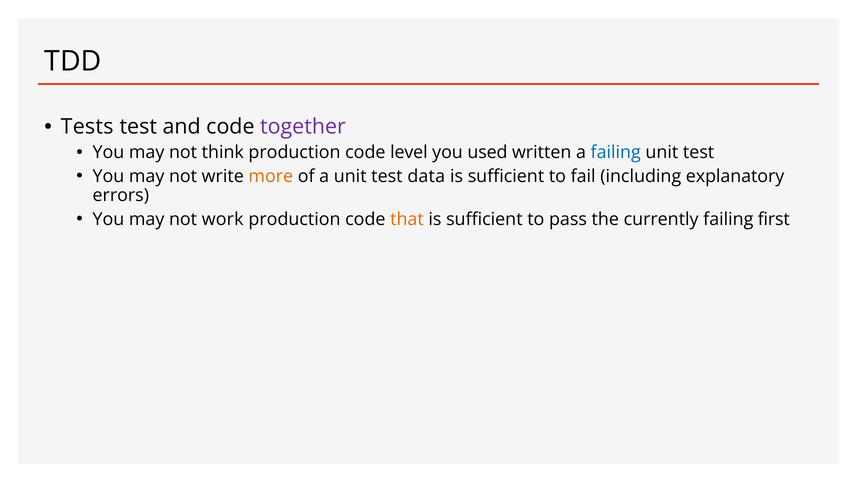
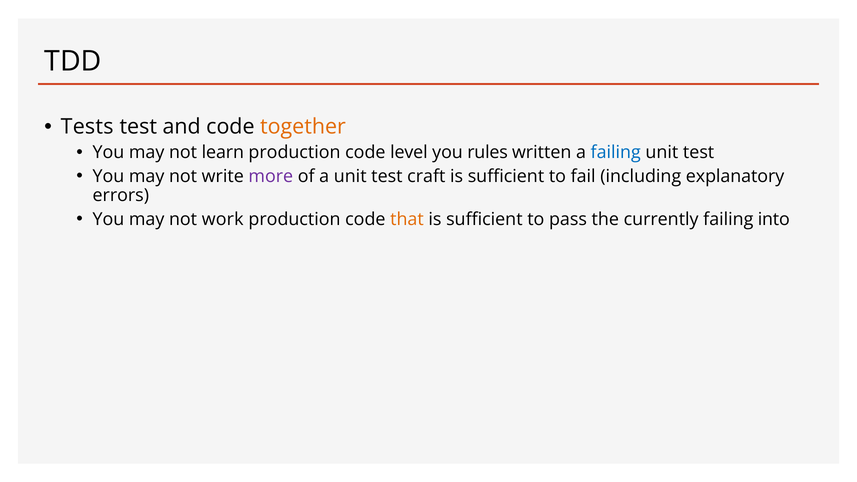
together colour: purple -> orange (303, 127)
think: think -> learn (223, 153)
used: used -> rules (488, 153)
more colour: orange -> purple (271, 176)
data: data -> craft (426, 176)
first: first -> into (774, 219)
